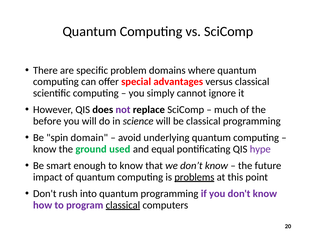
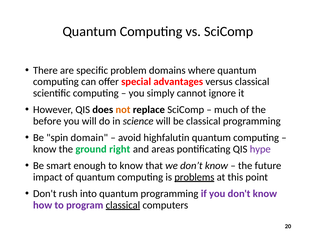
not colour: purple -> orange (123, 110)
underlying: underlying -> highfalutin (167, 138)
used: used -> right (120, 149)
equal: equal -> areas (163, 149)
